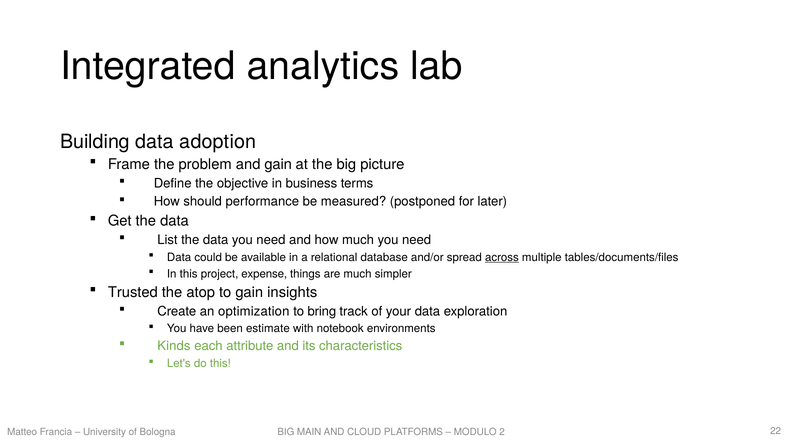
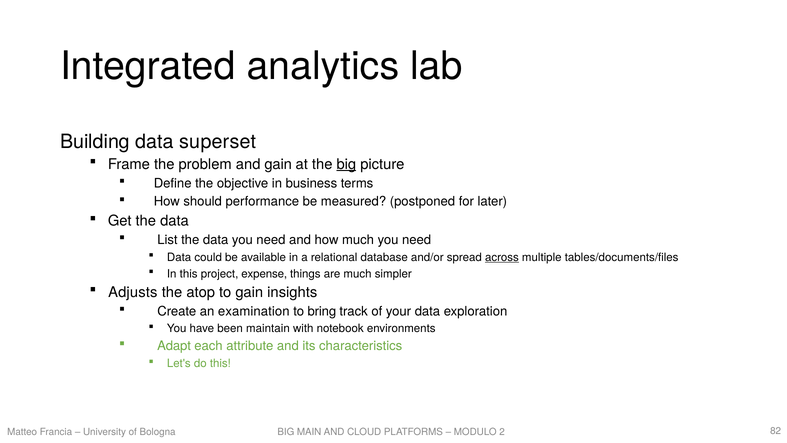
adoption: adoption -> superset (218, 141)
big underline: none -> present (346, 164)
Trusted: Trusted -> Adjusts (133, 292)
optimization: optimization -> examination (254, 311)
estimate: estimate -> maintain (268, 328)
Kinds: Kinds -> Adapt (174, 346)
22: 22 -> 82 (776, 430)
